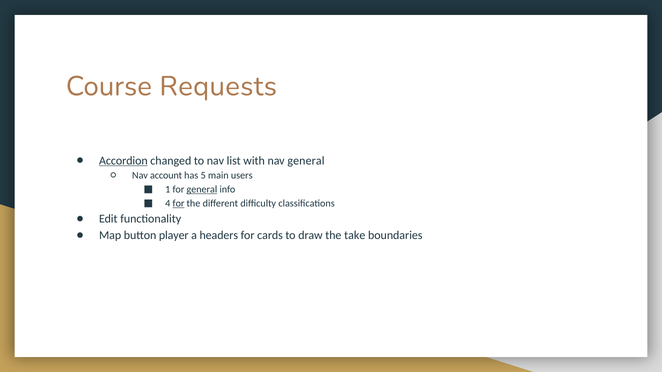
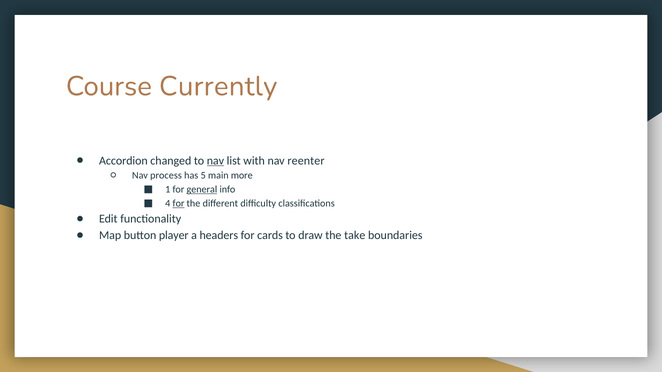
Requests: Requests -> Currently (218, 86)
Accordion underline: present -> none (123, 161)
nav underline: none -> present (215, 161)
nav general: general -> reenter (306, 161)
account: account -> process (166, 176)
users: users -> more (242, 176)
